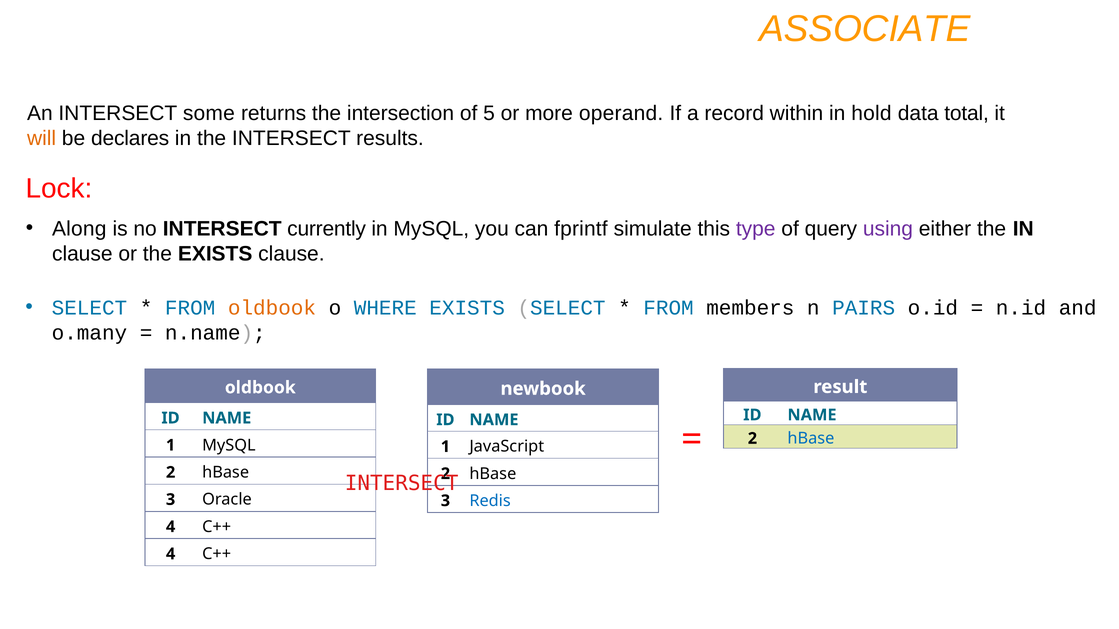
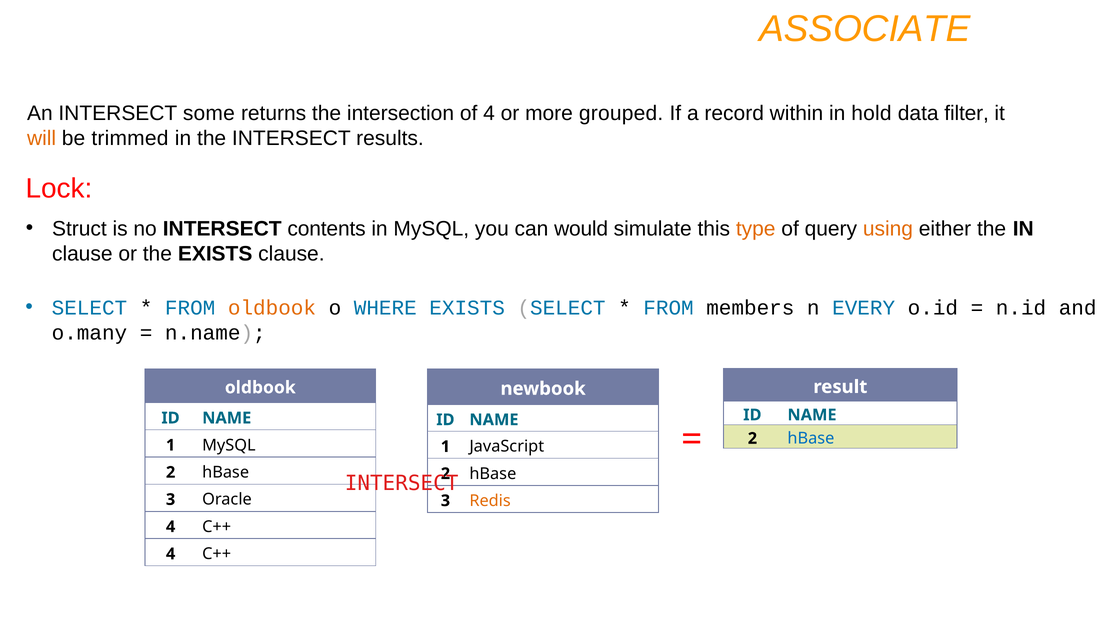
of 5: 5 -> 4 (489, 113)
operand: operand -> grouped (621, 113)
total: total -> filter (967, 113)
declares: declares -> trimmed (130, 139)
Along: Along -> Struct (79, 229)
currently: currently -> contents (327, 229)
fprintf: fprintf -> would (581, 229)
type colour: purple -> orange (756, 229)
using colour: purple -> orange (888, 229)
PAIRS: PAIRS -> EVERY (864, 308)
Redis colour: blue -> orange (490, 501)
